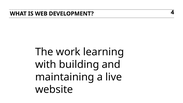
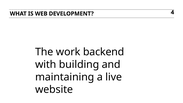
learning: learning -> backend (104, 52)
